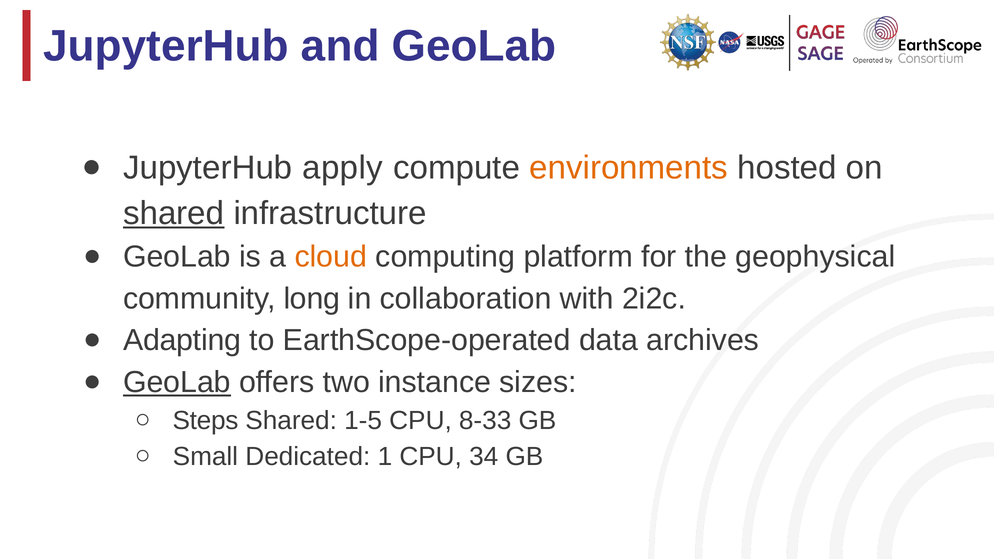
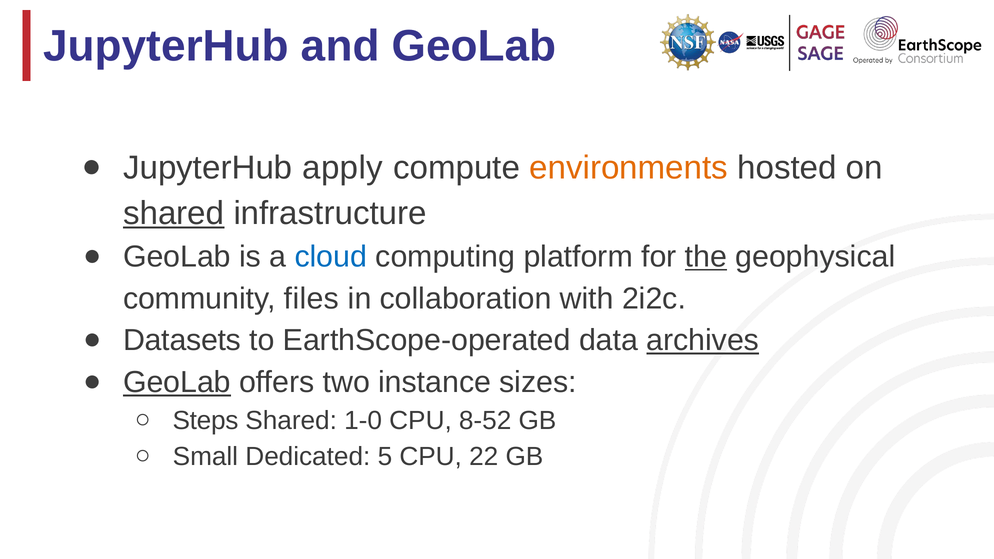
cloud colour: orange -> blue (331, 257)
the underline: none -> present (706, 257)
long: long -> files (311, 299)
Adapting: Adapting -> Datasets (182, 341)
archives underline: none -> present (703, 341)
1-5: 1-5 -> 1-0 (363, 421)
8-33: 8-33 -> 8-52 (485, 421)
1: 1 -> 5 (385, 457)
34: 34 -> 22 (484, 457)
